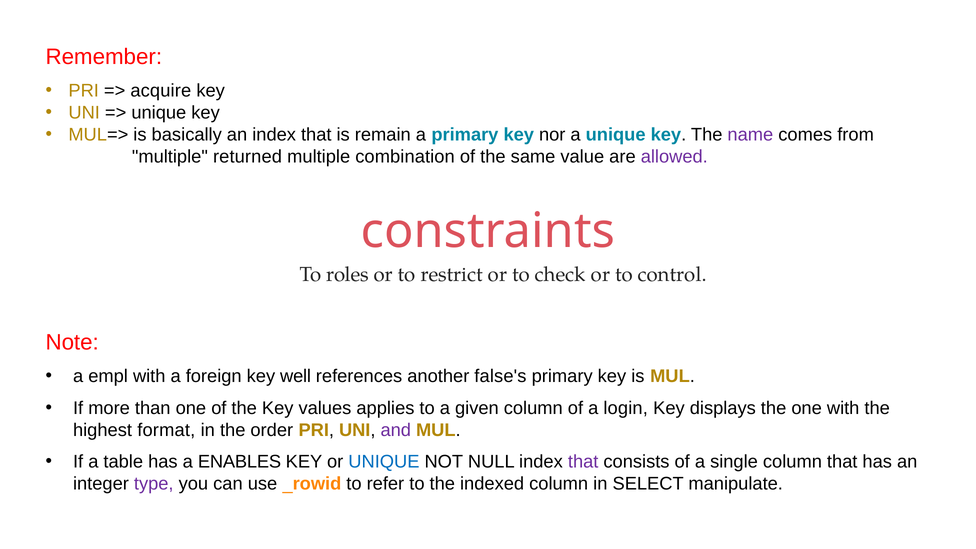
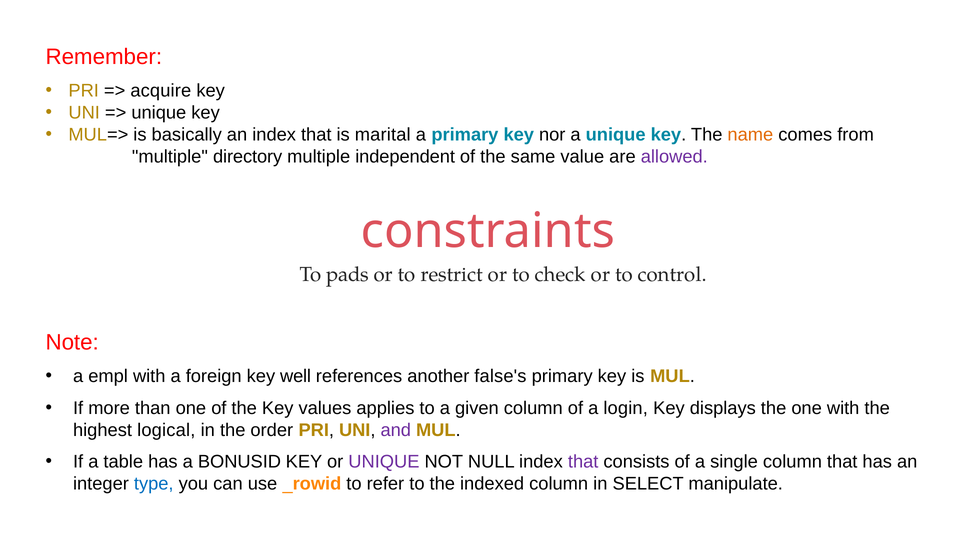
remain: remain -> marital (383, 135)
name colour: purple -> orange (750, 135)
returned: returned -> directory (248, 156)
combination: combination -> independent (405, 156)
roles: roles -> pads (348, 275)
format: format -> logical (166, 430)
ENABLES: ENABLES -> BONUSID (239, 462)
UNIQUE colour: blue -> purple (384, 462)
type colour: purple -> blue (154, 484)
